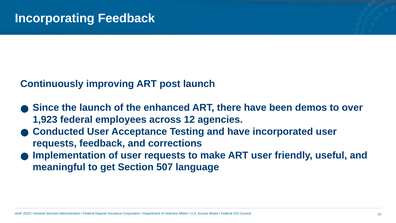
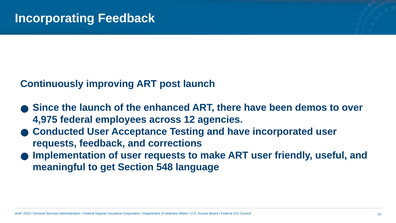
1,923: 1,923 -> 4,975 (45, 119)
507: 507 -> 548 (165, 167)
